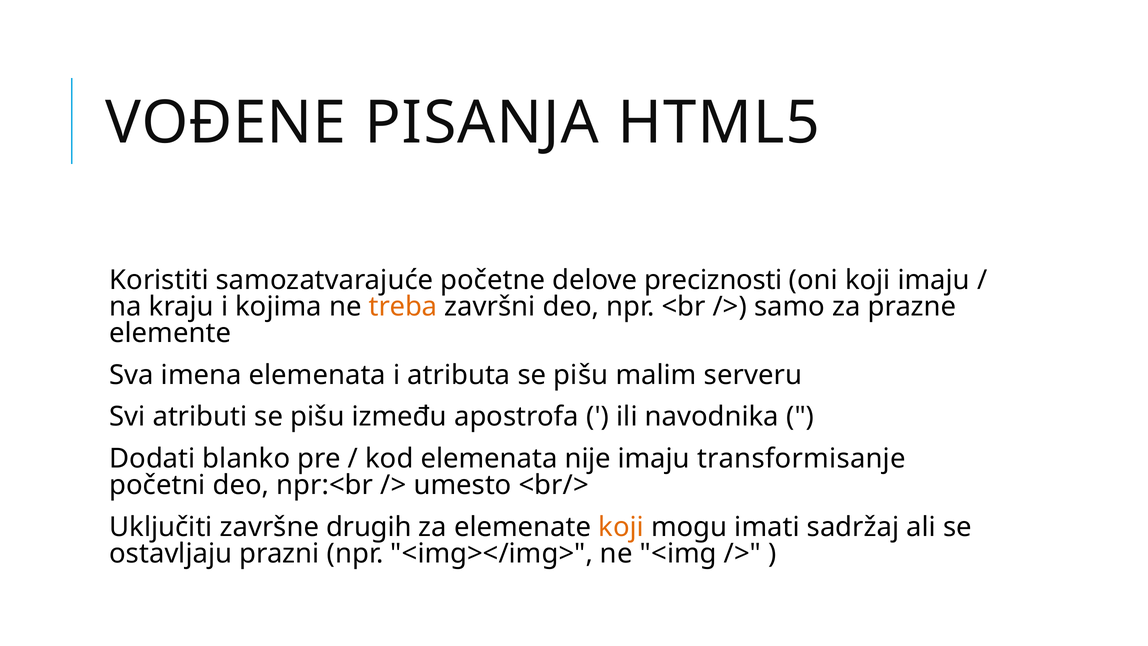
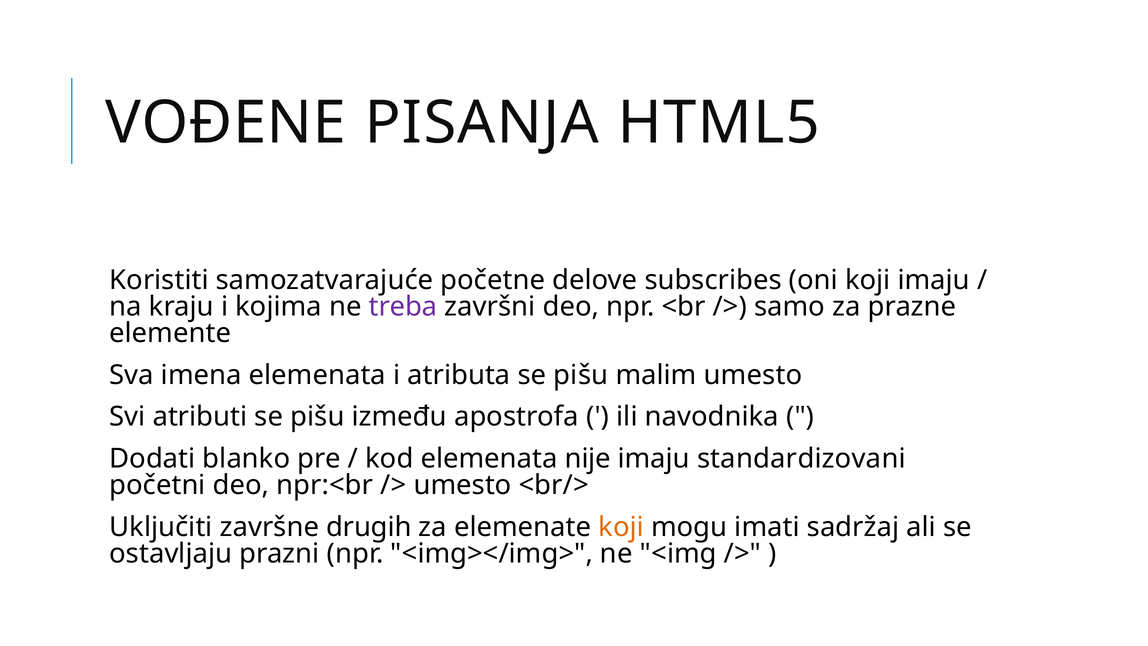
preciznosti: preciznosti -> subscribes (713, 280)
treba colour: orange -> purple (403, 307)
malim serveru: serveru -> umesto (753, 375)
transformisanje: transformisanje -> standardizovani (801, 458)
